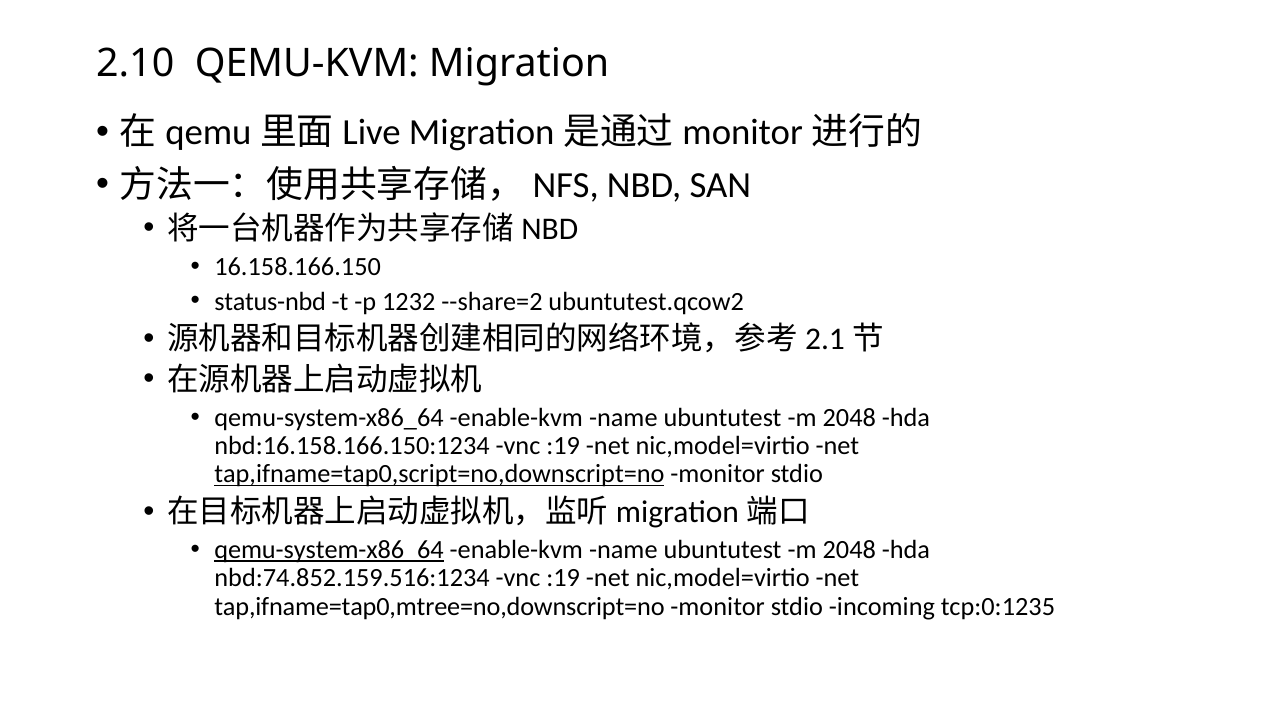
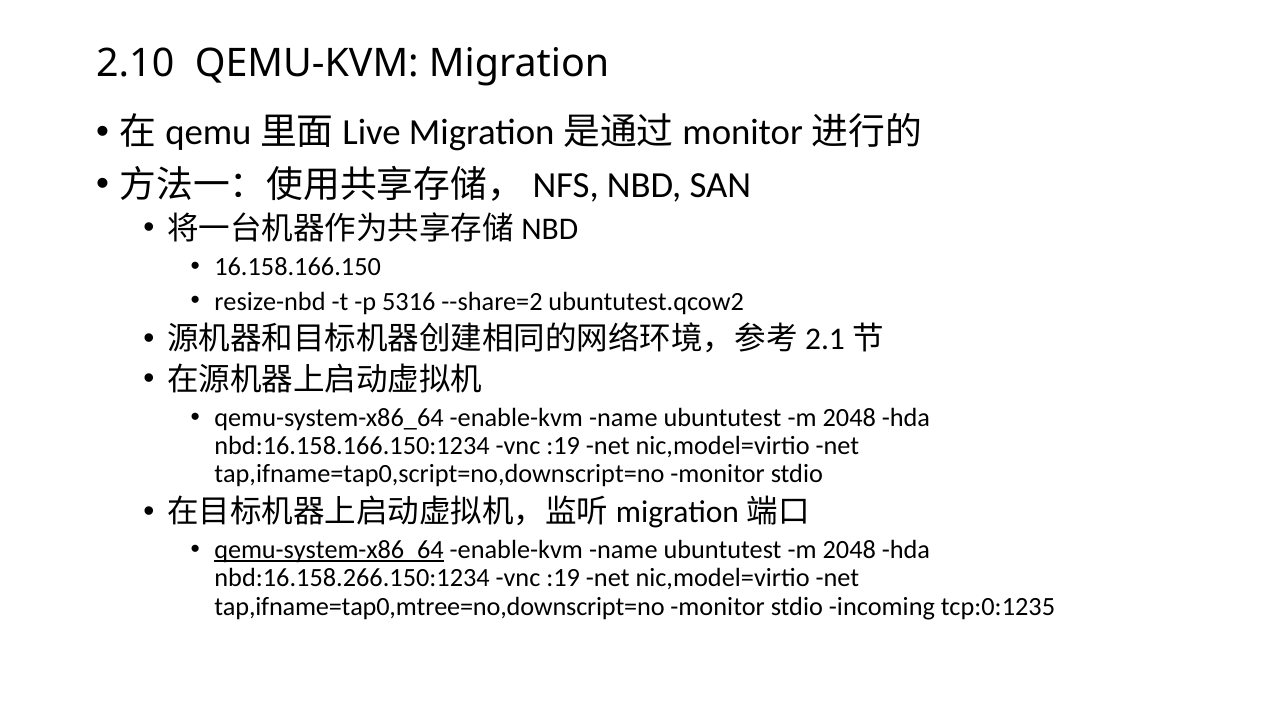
status-nbd: status-nbd -> resize-nbd (270, 302)
1232: 1232 -> 5316 (409, 302)
tap,ifname=tap0,script=no,downscript=no underline: present -> none (439, 474)
nbd:74.852.159.516:1234: nbd:74.852.159.516:1234 -> nbd:16.158.266.150:1234 (352, 578)
